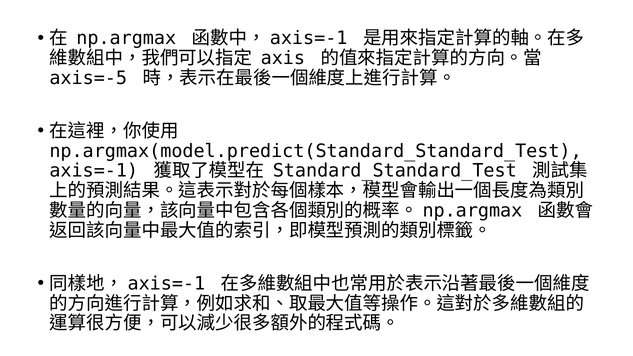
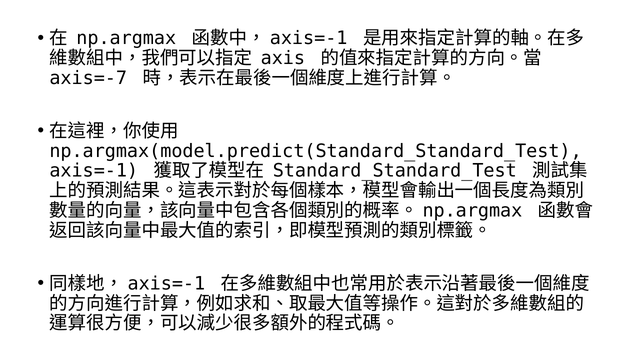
axis=-5: axis=-5 -> axis=-7 (88, 78)
